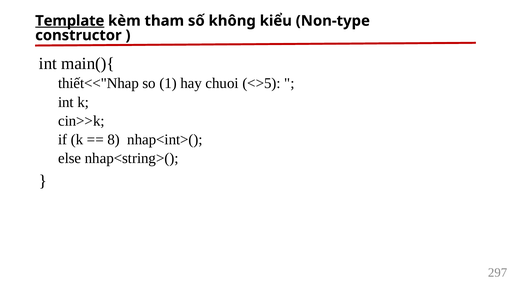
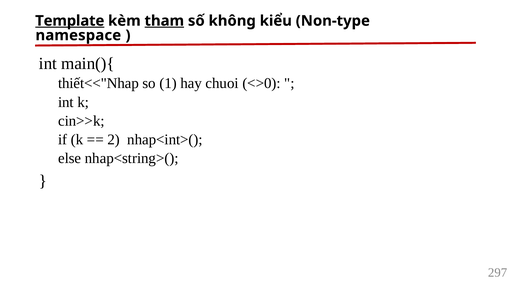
tham underline: none -> present (164, 21)
constructor: constructor -> namespace (78, 35)
<>5: <>5 -> <>0 (261, 84)
8: 8 -> 2 (114, 140)
